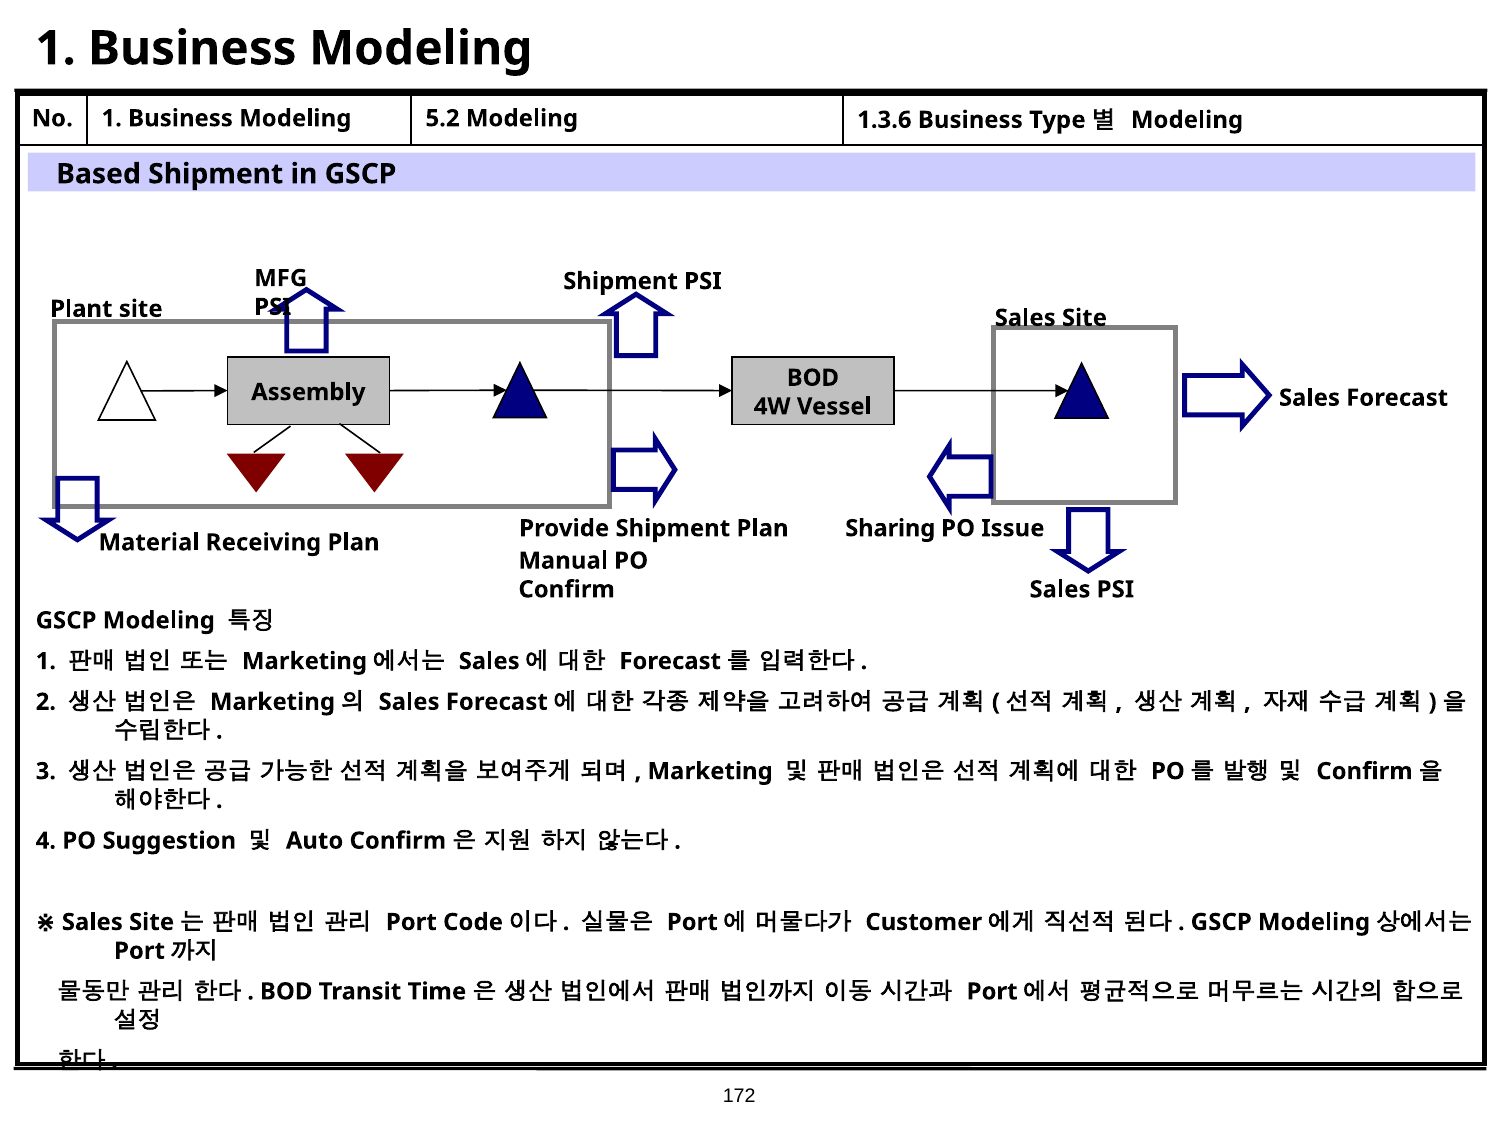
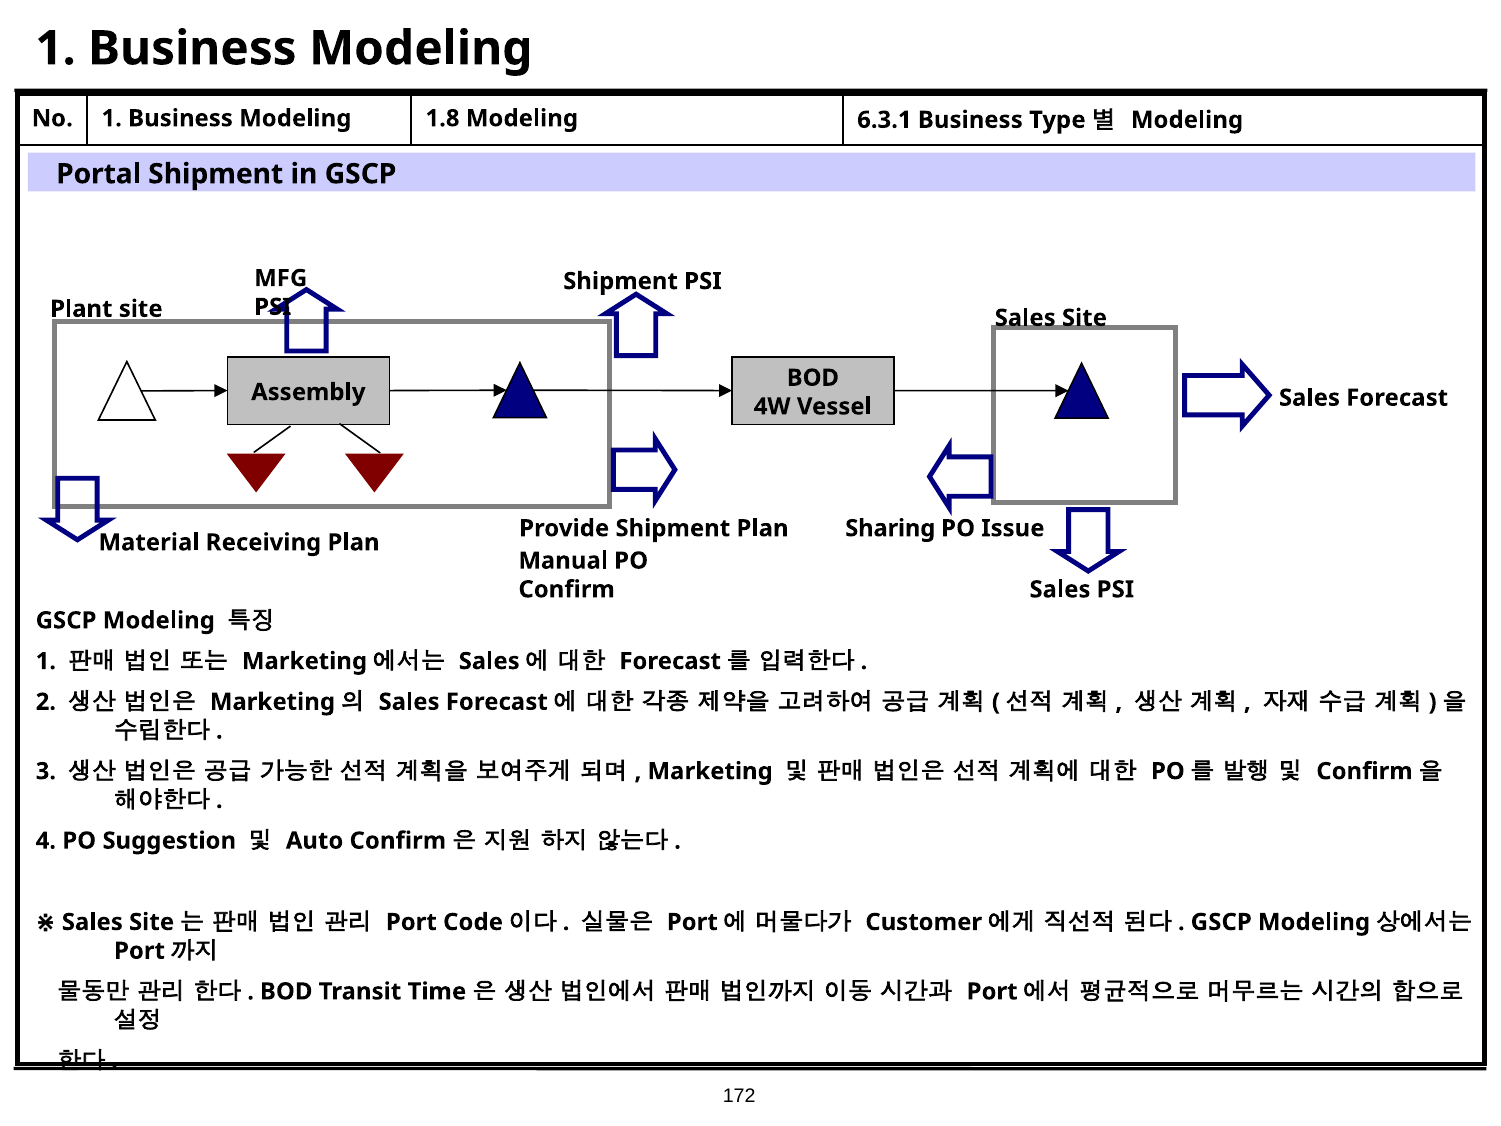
5.2: 5.2 -> 1.8 (443, 118)
1.3.6: 1.3.6 -> 6.3.1 (884, 120)
Based: Based -> Portal (99, 174)
